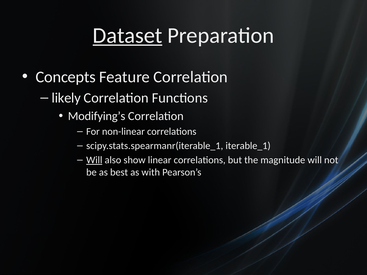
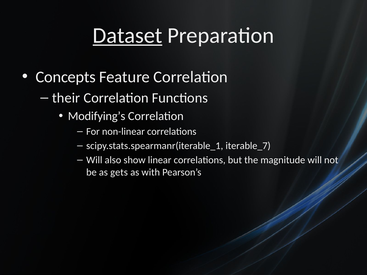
likely: likely -> their (66, 98)
iterable_1: iterable_1 -> iterable_7 (248, 146)
Will underline: present -> none (94, 160)
best: best -> gets (119, 172)
